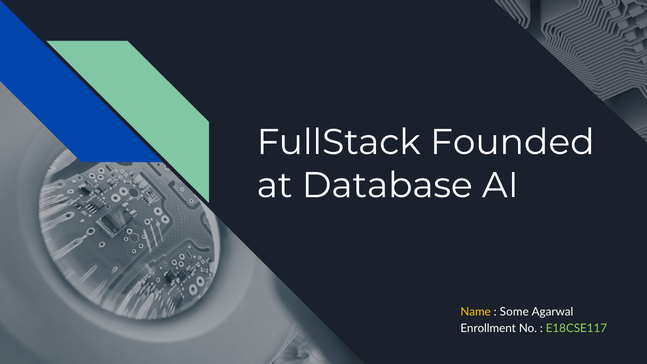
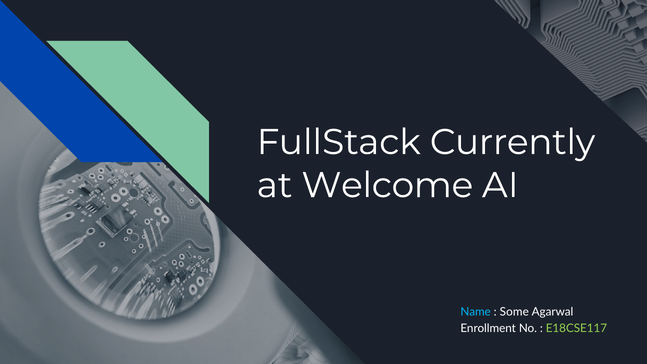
Founded: Founded -> Currently (513, 142)
Database: Database -> Welcome (387, 185)
Name colour: yellow -> light blue (476, 312)
